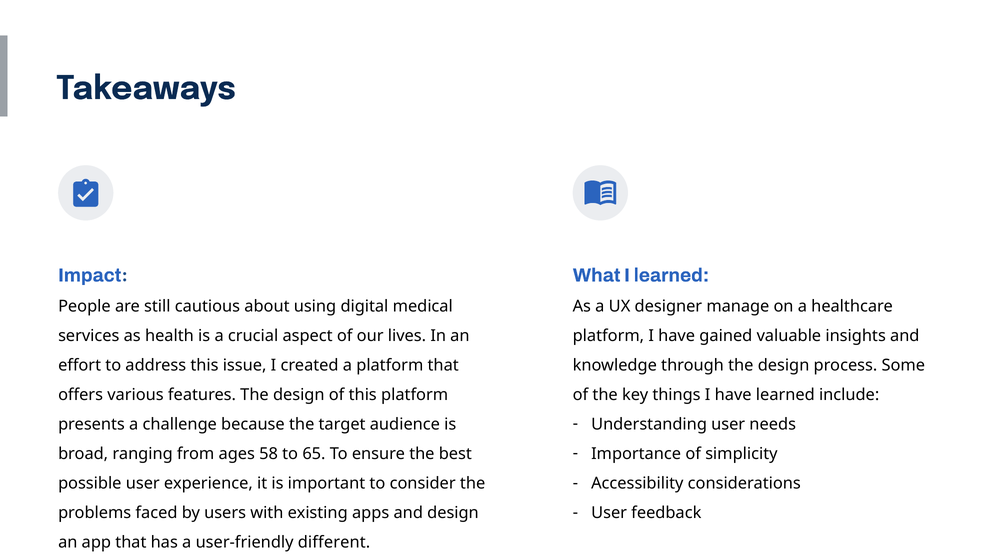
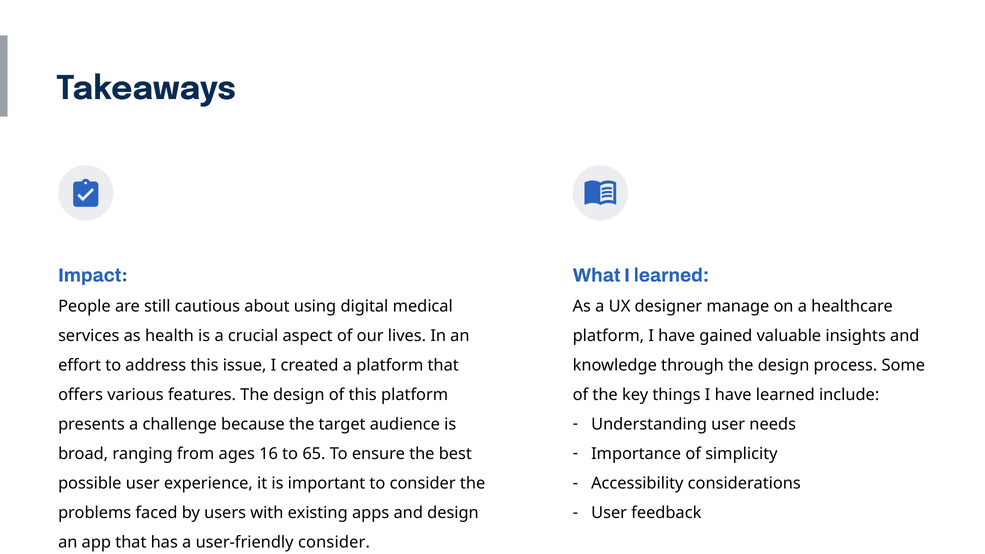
58: 58 -> 16 (269, 454)
user-friendly different: different -> consider (334, 543)
